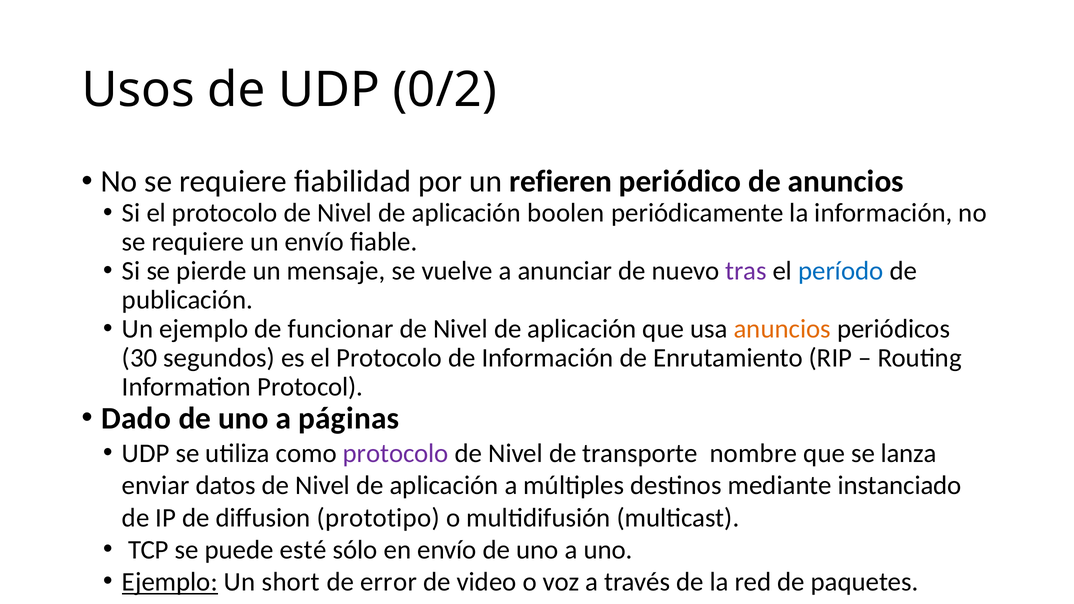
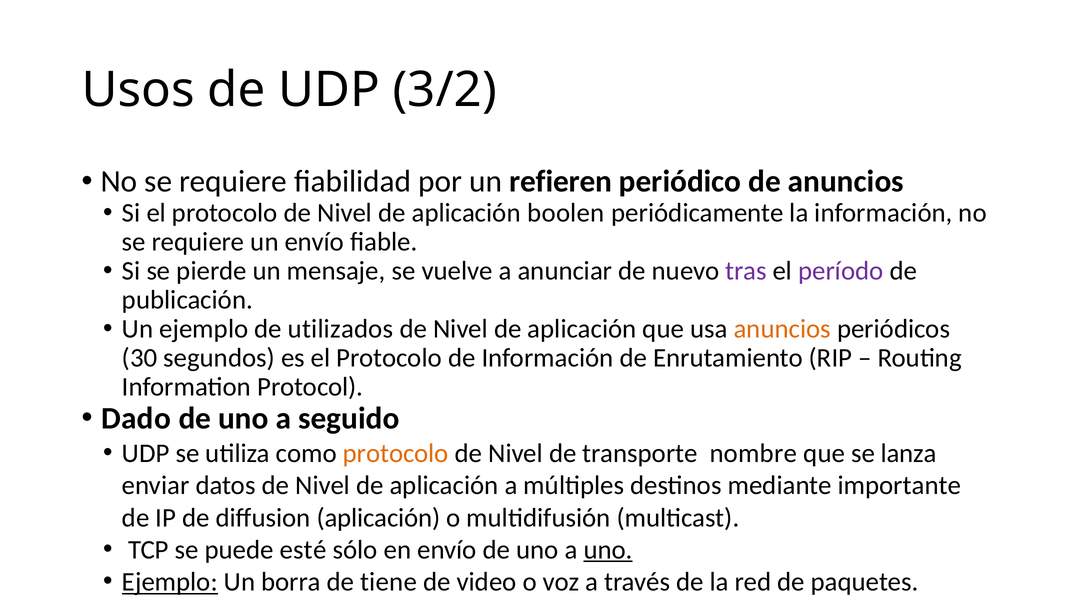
0/2: 0/2 -> 3/2 (445, 90)
período colour: blue -> purple (841, 271)
funcionar: funcionar -> utilizados (341, 329)
páginas: páginas -> seguido (349, 418)
protocolo colour: purple -> orange (396, 453)
instanciado: instanciado -> importante (899, 486)
diffusion prototipo: prototipo -> aplicación (378, 518)
uno underline: none -> present (608, 550)
short: short -> borra (291, 582)
error: error -> tiene (389, 582)
